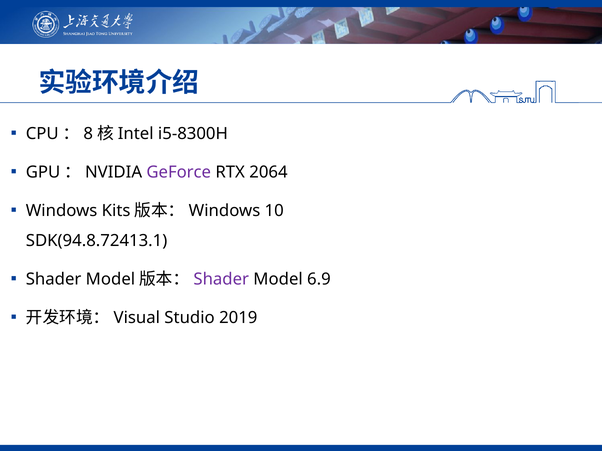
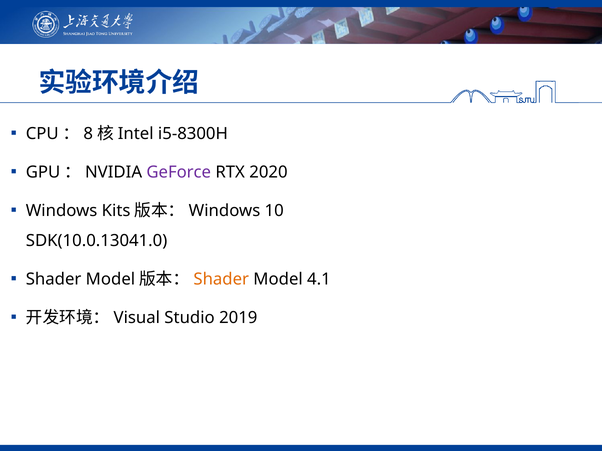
2064: 2064 -> 2020 (268, 173)
SDK(94.8.72413.1: SDK(94.8.72413.1 -> SDK(10.0.13041.0 (97, 241)
Shader colour: purple -> orange (221, 280)
6.9: 6.9 -> 4.1 (319, 280)
